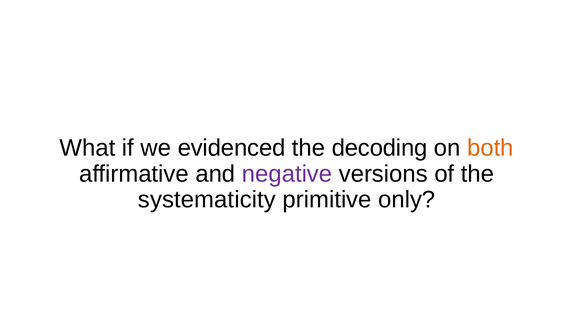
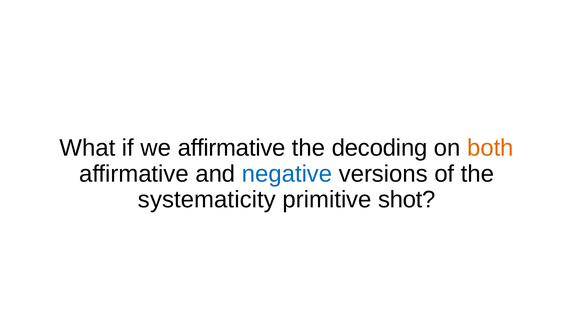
we evidenced: evidenced -> affirmative (232, 148)
negative colour: purple -> blue (287, 174)
only: only -> shot (407, 200)
